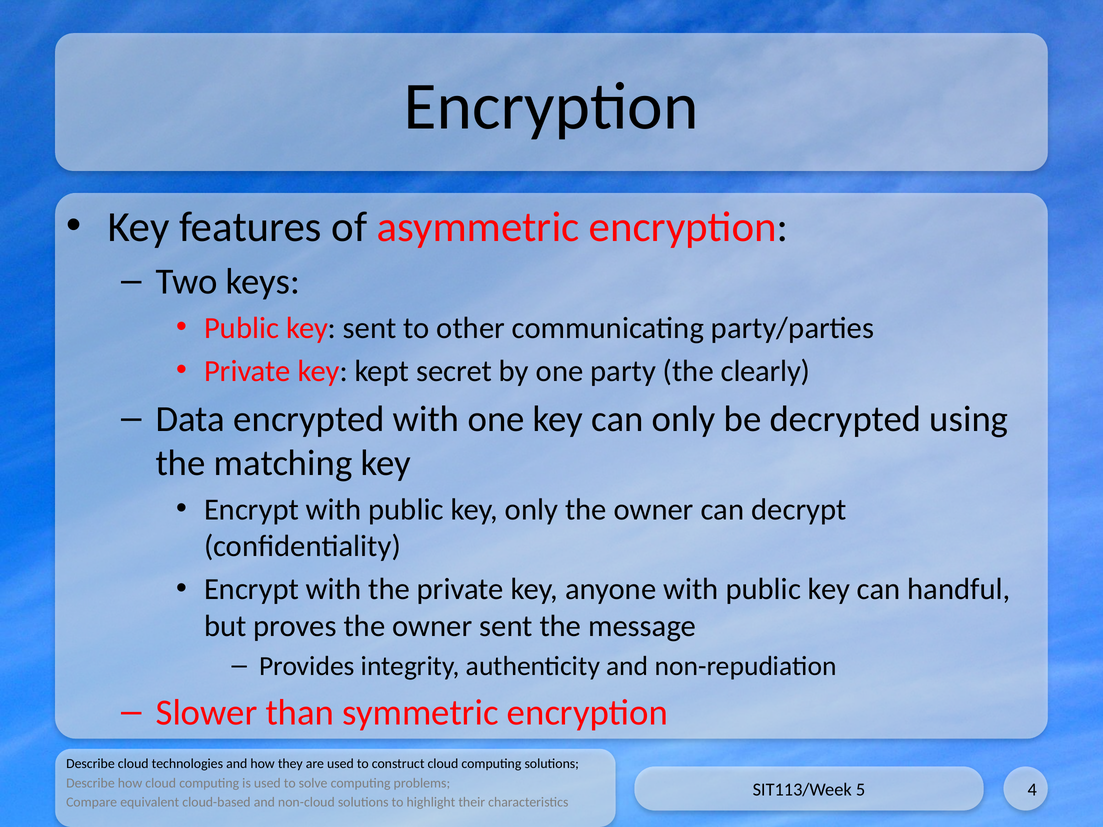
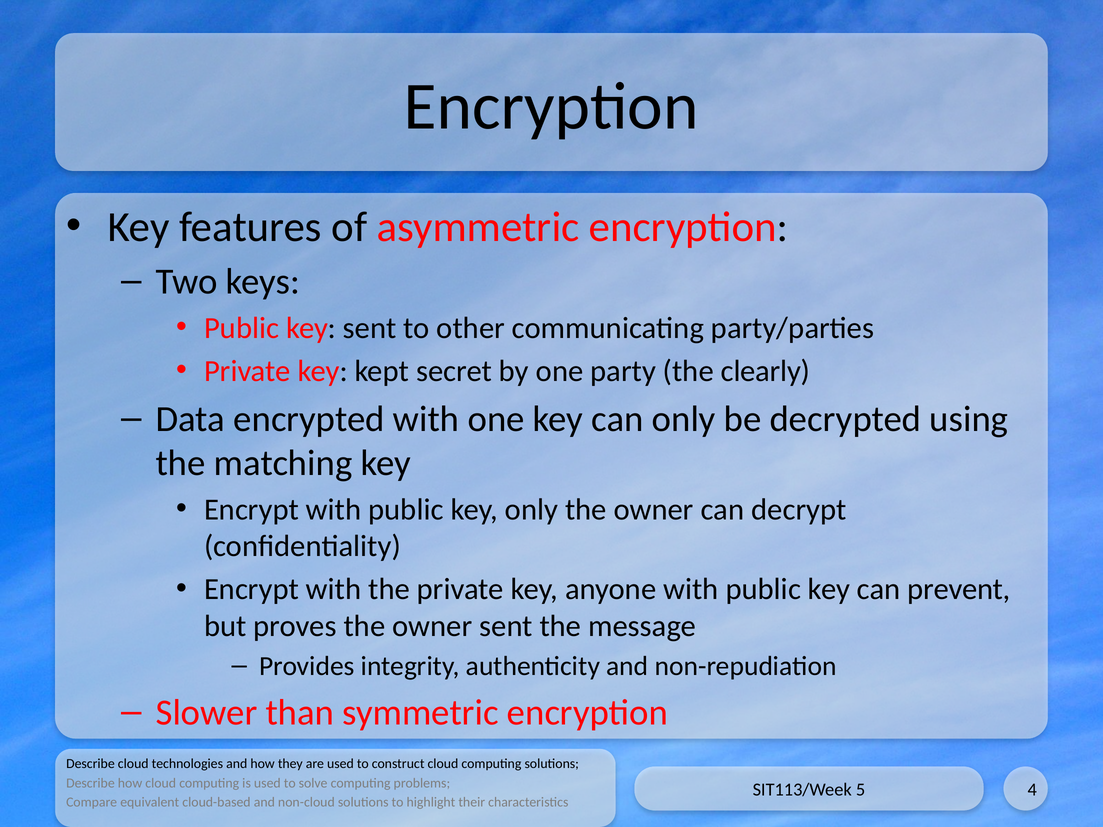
handful: handful -> prevent (959, 589)
